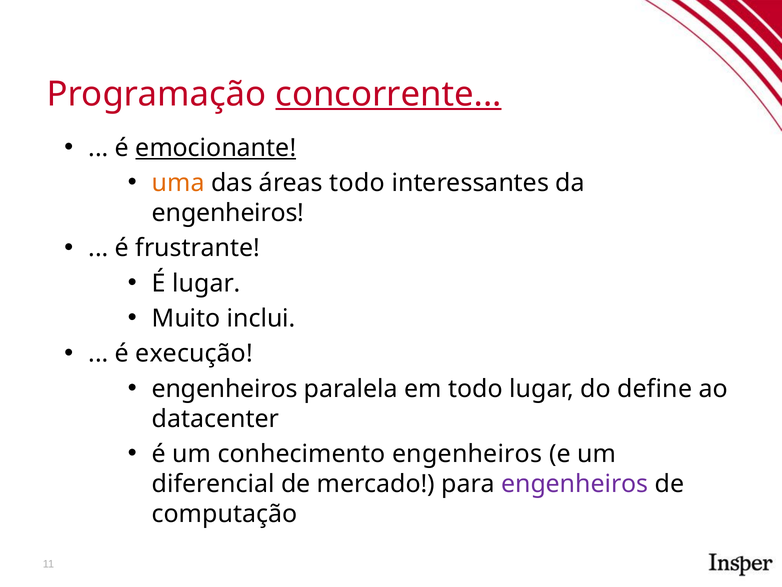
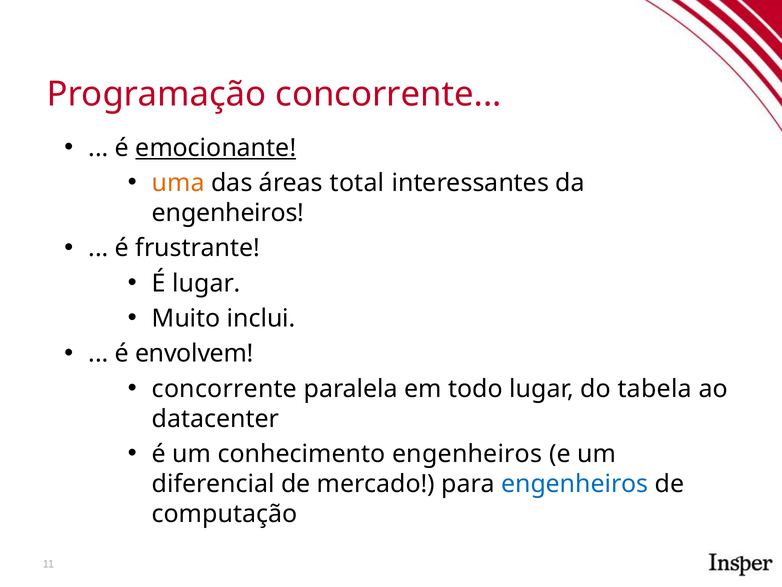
concorrente underline: present -> none (389, 94)
áreas todo: todo -> total (357, 183)
execução: execução -> envolvem (194, 353)
engenheiros: engenheiros -> concorrente (224, 389)
define: define -> tabela (655, 389)
engenheiros colour: purple -> blue (575, 484)
